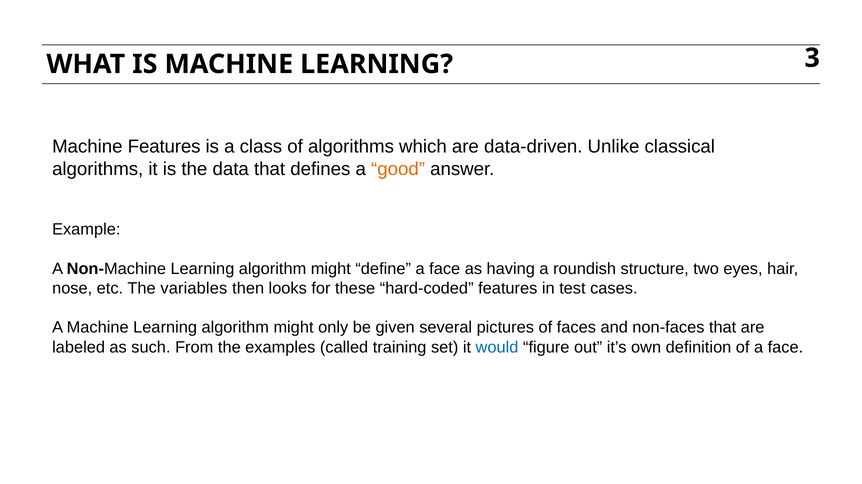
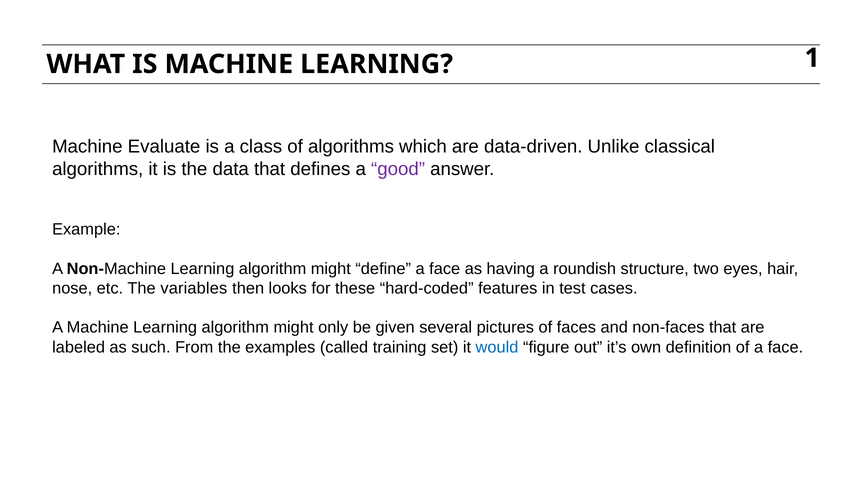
3: 3 -> 1 (812, 58)
Machine Features: Features -> Evaluate (164, 147)
good colour: orange -> purple (398, 169)
